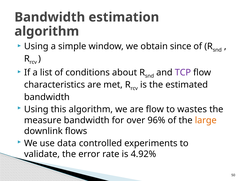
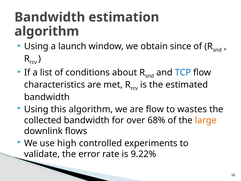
simple: simple -> launch (72, 46)
TCP colour: purple -> blue (183, 72)
measure: measure -> collected (43, 120)
96%: 96% -> 68% (156, 120)
data: data -> high (67, 143)
4.92%: 4.92% -> 9.22% (143, 154)
